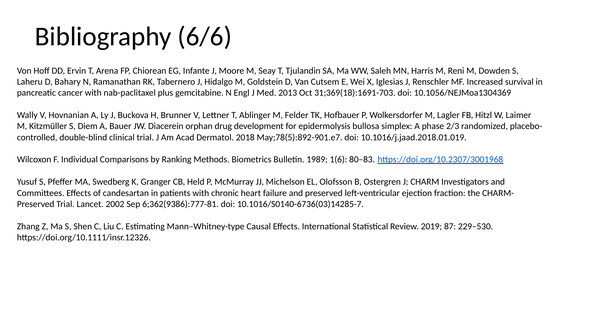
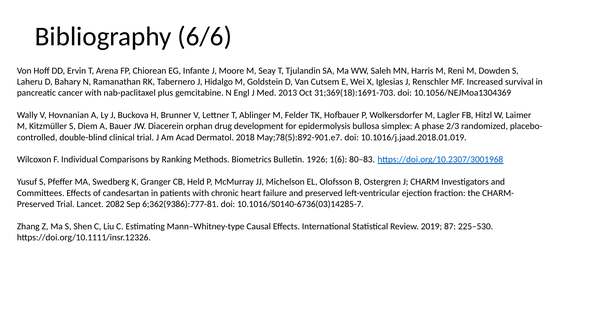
1989: 1989 -> 1926 (317, 159)
2002: 2002 -> 2082 (115, 204)
229–530: 229–530 -> 225–530 (476, 226)
